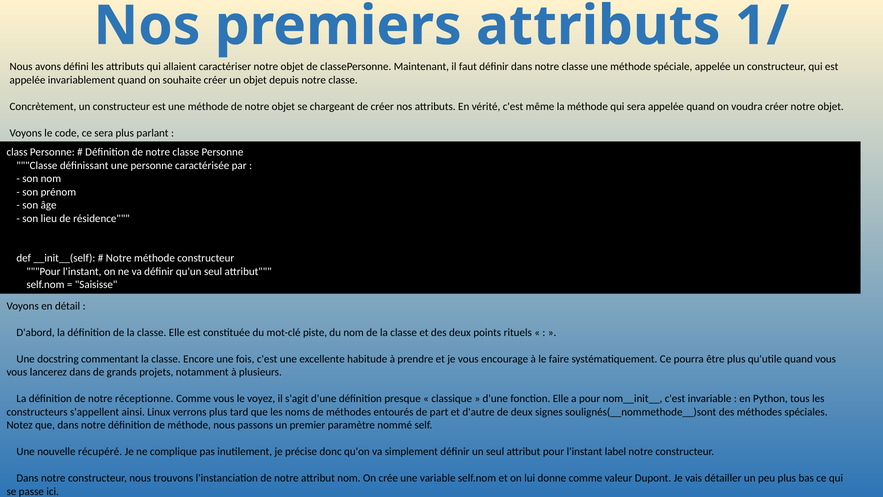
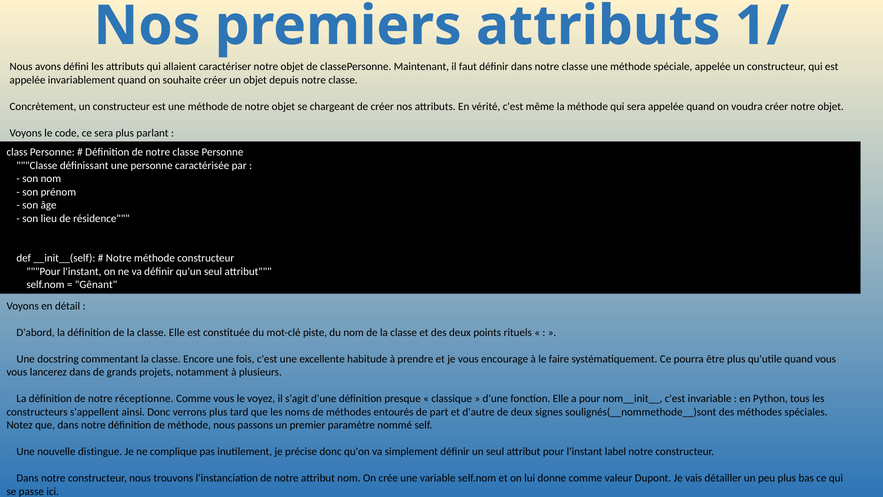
Saisisse: Saisisse -> Gênant (96, 284)
ainsi Linux: Linux -> Donc (159, 412)
récupéré: récupéré -> distingue (100, 452)
